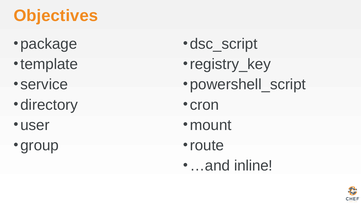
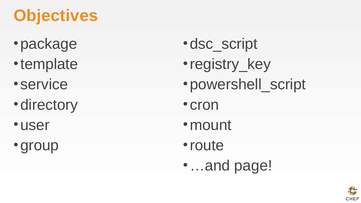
inline: inline -> page (253, 166)
